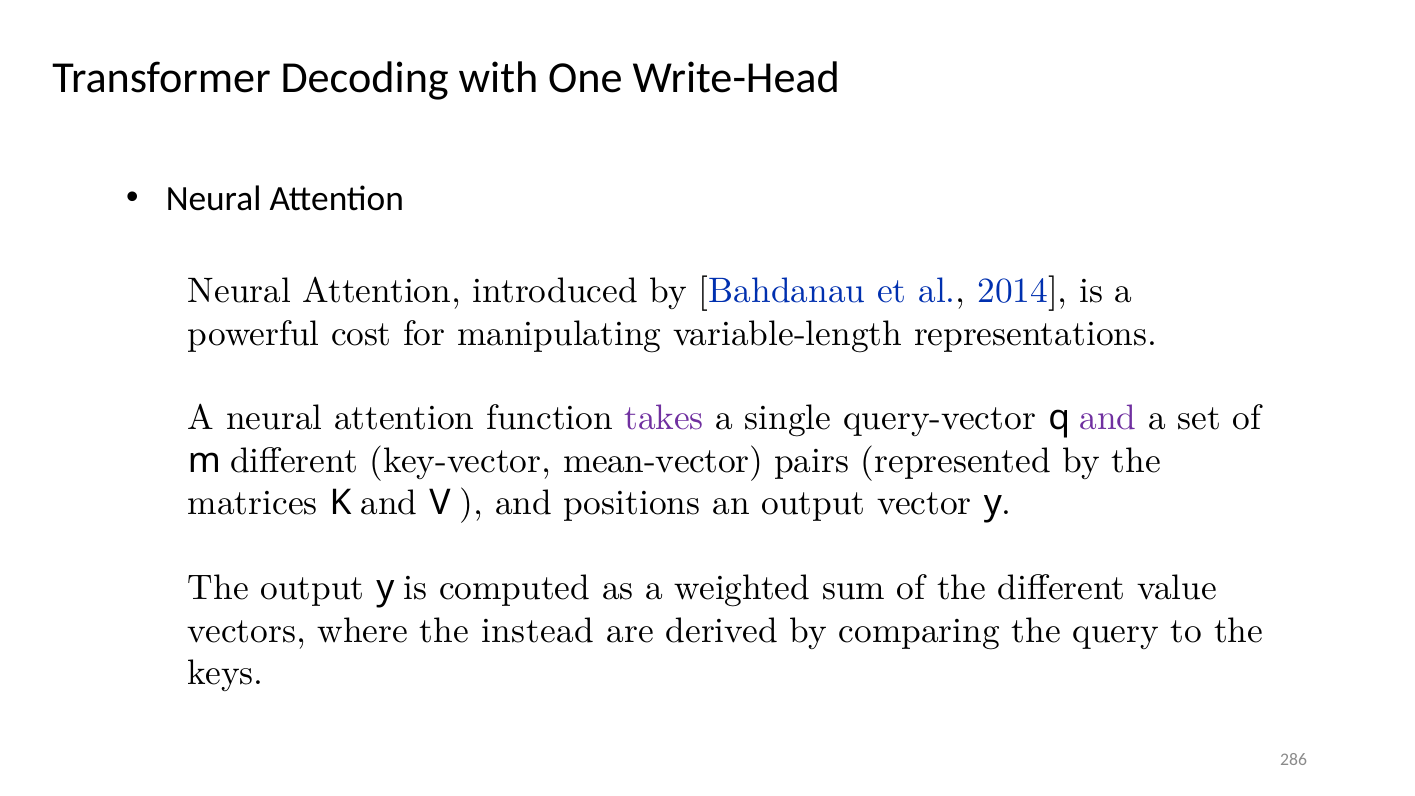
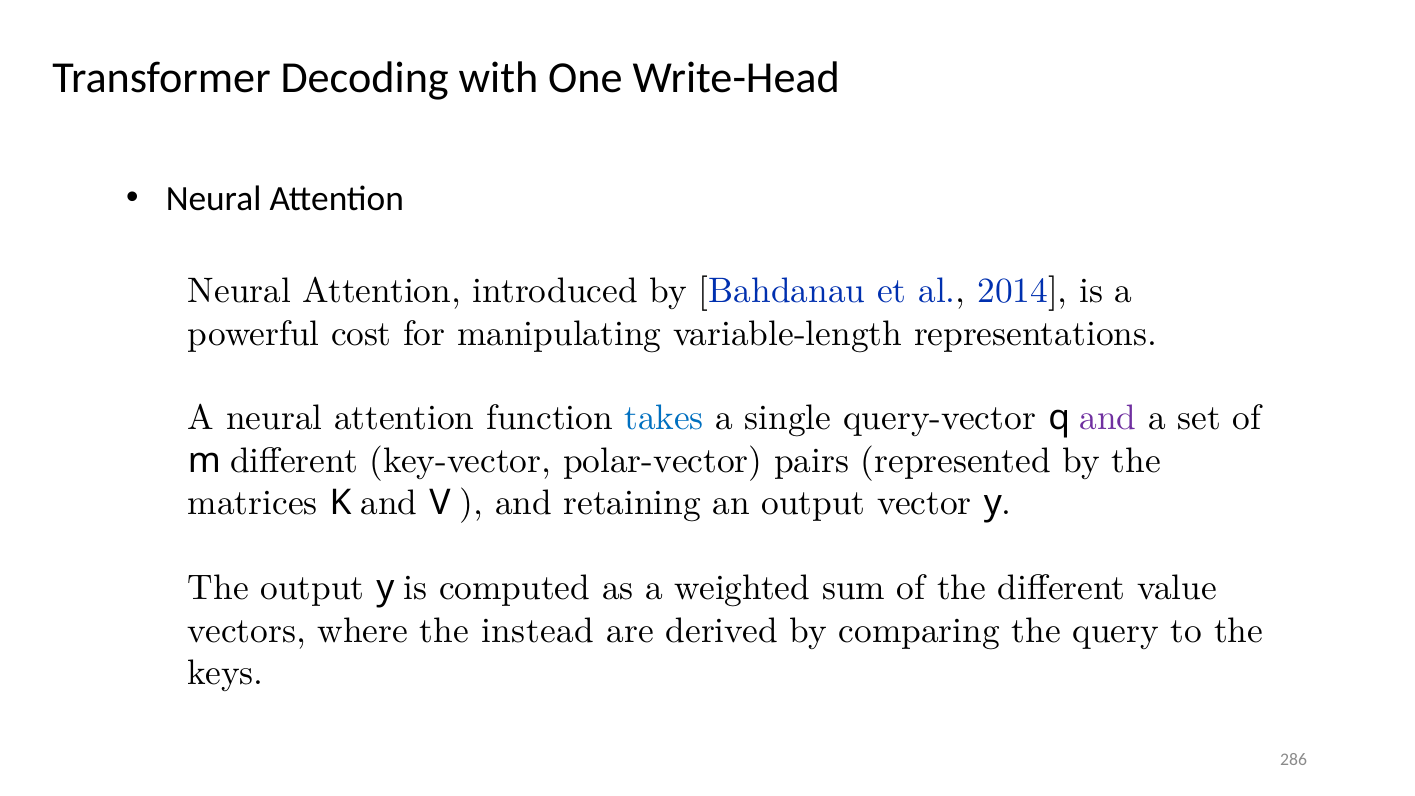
takes colour: purple -> blue (664, 418)
mean-vector: mean-vector -> polar-vector (663, 461)
positions: positions -> retaining (632, 503)
